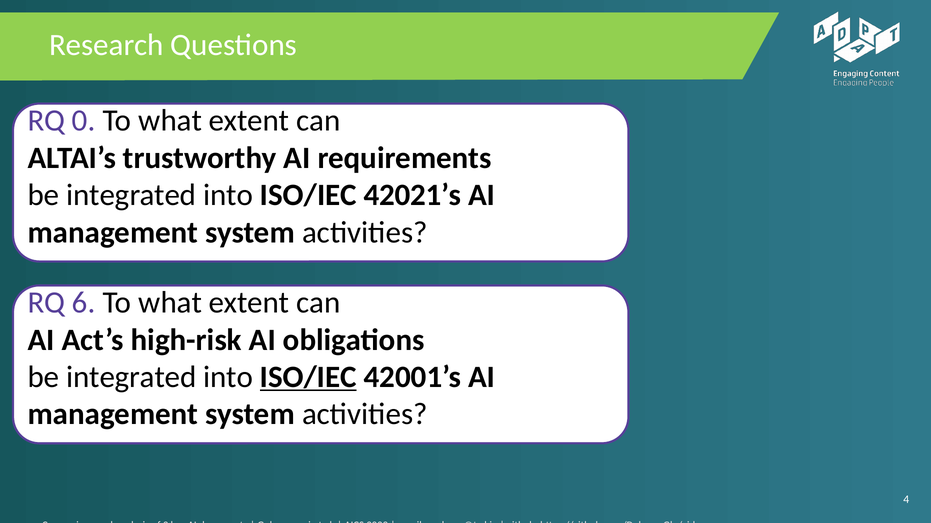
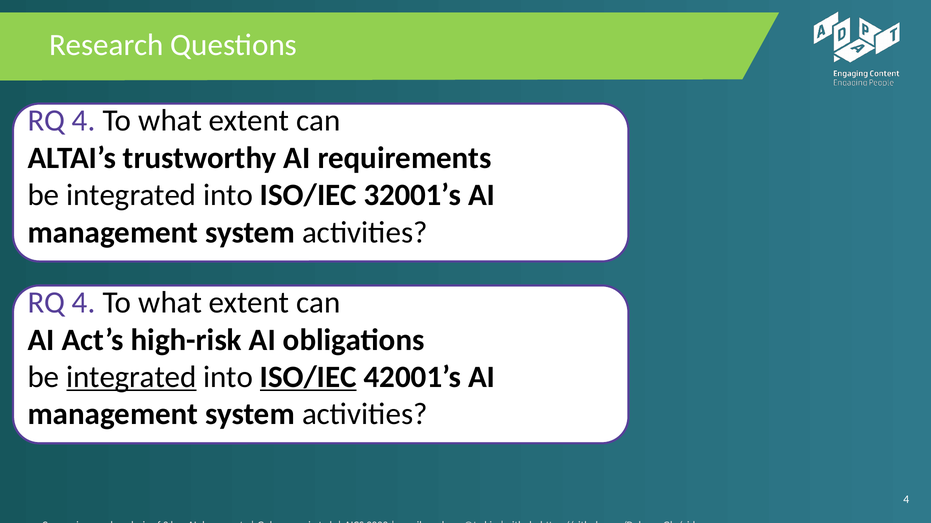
0: 0 -> 4 (84, 121)
42021’s: 42021’s -> 32001’s (412, 195)
6: 6 -> 4 (84, 303)
integrated underline: none -> present (131, 377)
